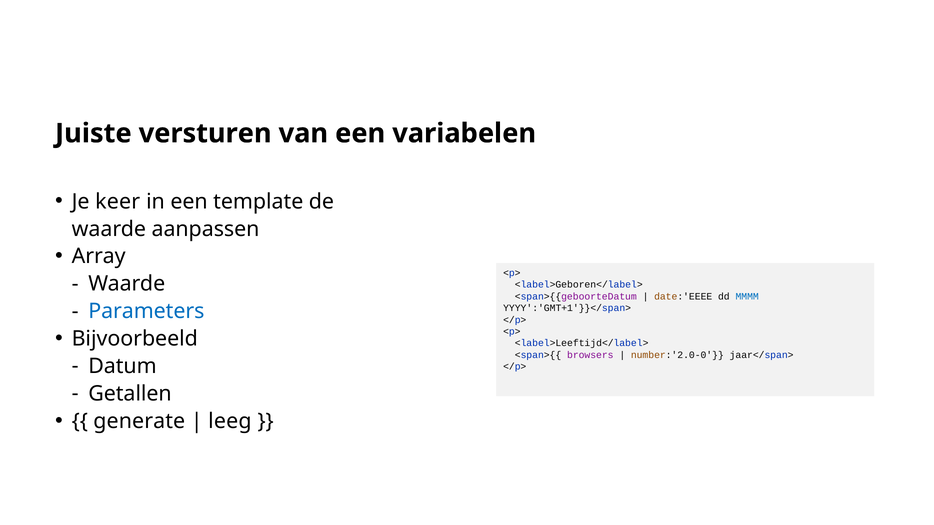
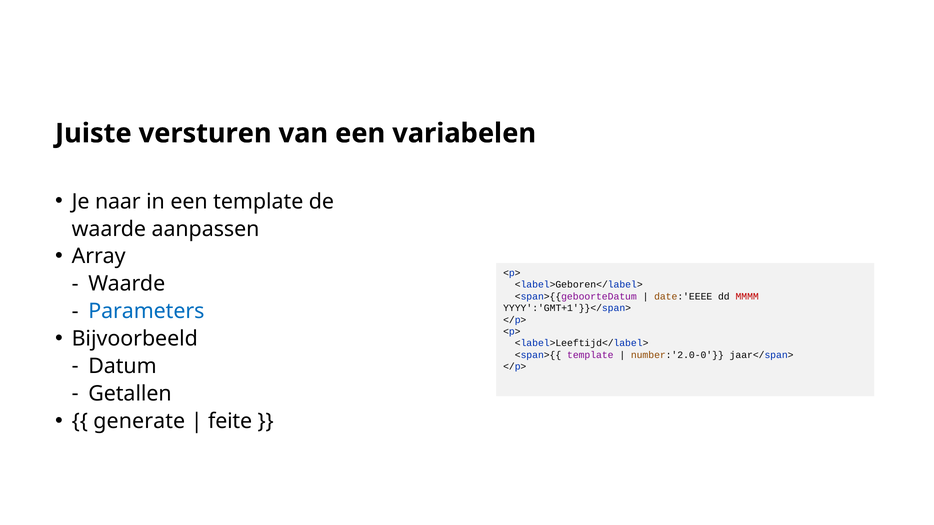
keer: keer -> naar (118, 202)
MMMM colour: blue -> red (747, 297)
<span>{{ browsers: browsers -> template (590, 355)
leeg: leeg -> feite (230, 421)
